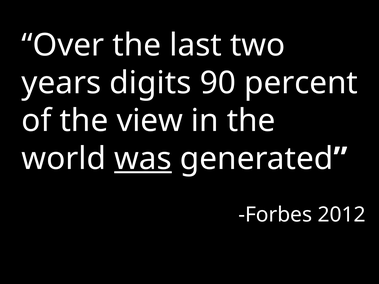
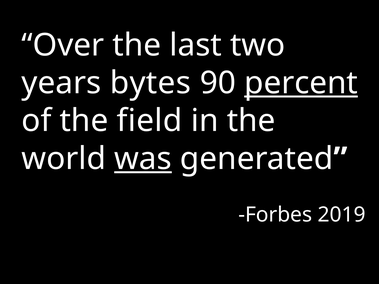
digits: digits -> bytes (150, 83)
percent underline: none -> present (301, 83)
view: view -> field (149, 121)
2012: 2012 -> 2019 (342, 215)
